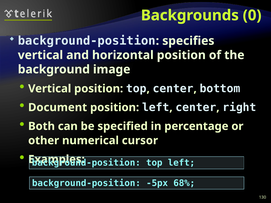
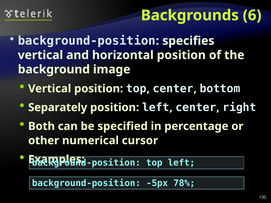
0: 0 -> 6 (252, 15)
Document: Document -> Separately (58, 108)
68%: 68% -> 78% (184, 183)
